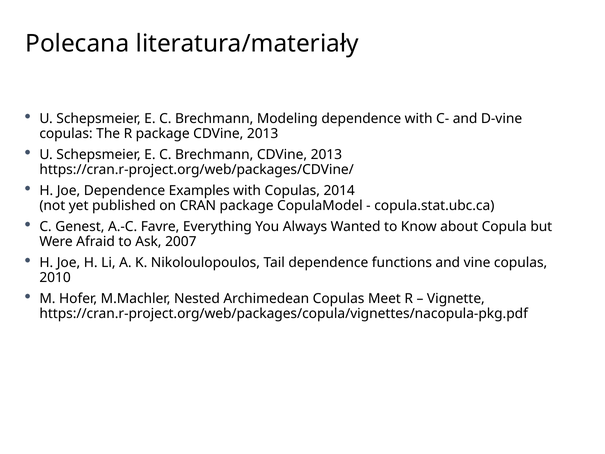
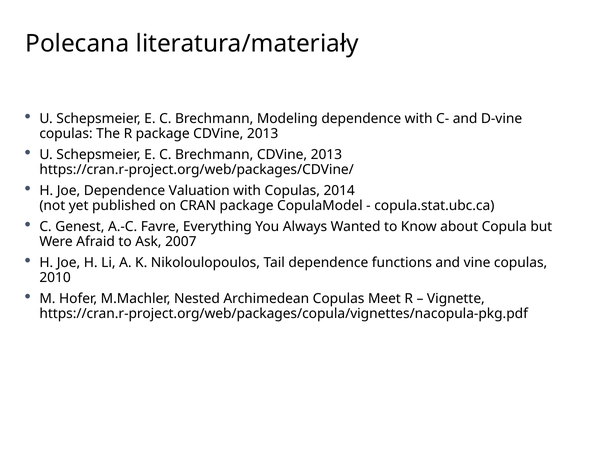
Examples: Examples -> Valuation (199, 191)
